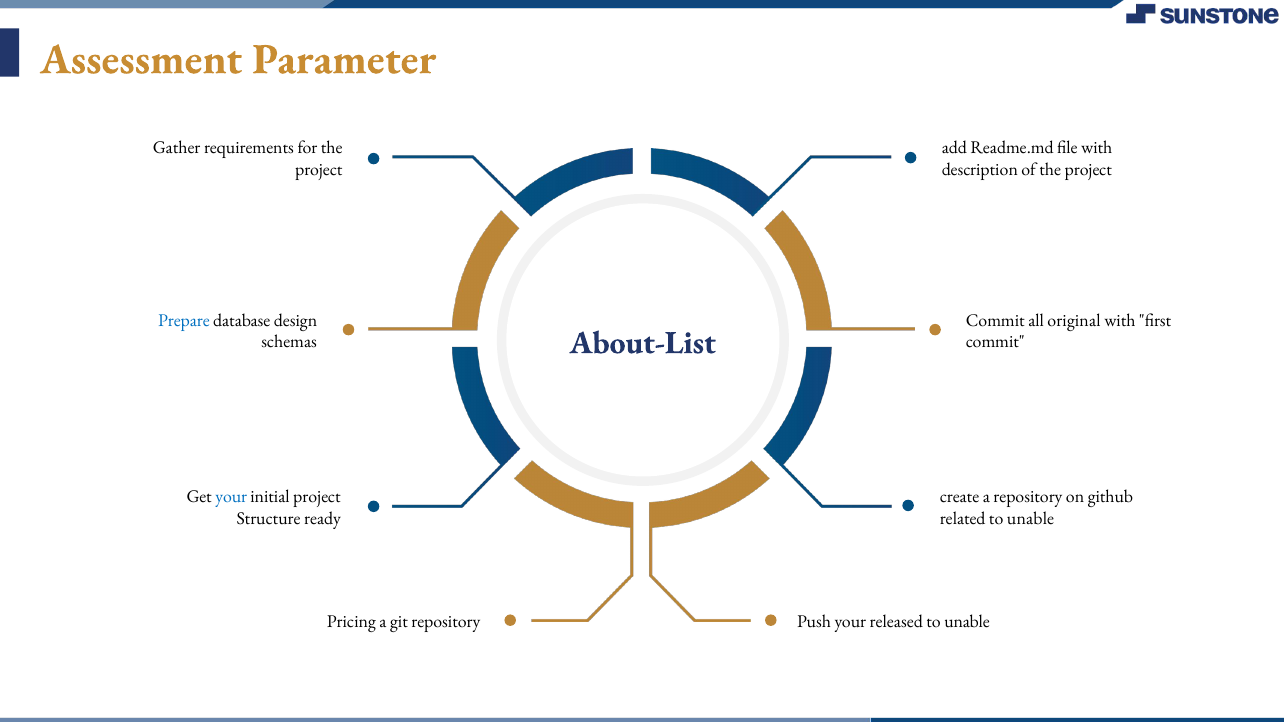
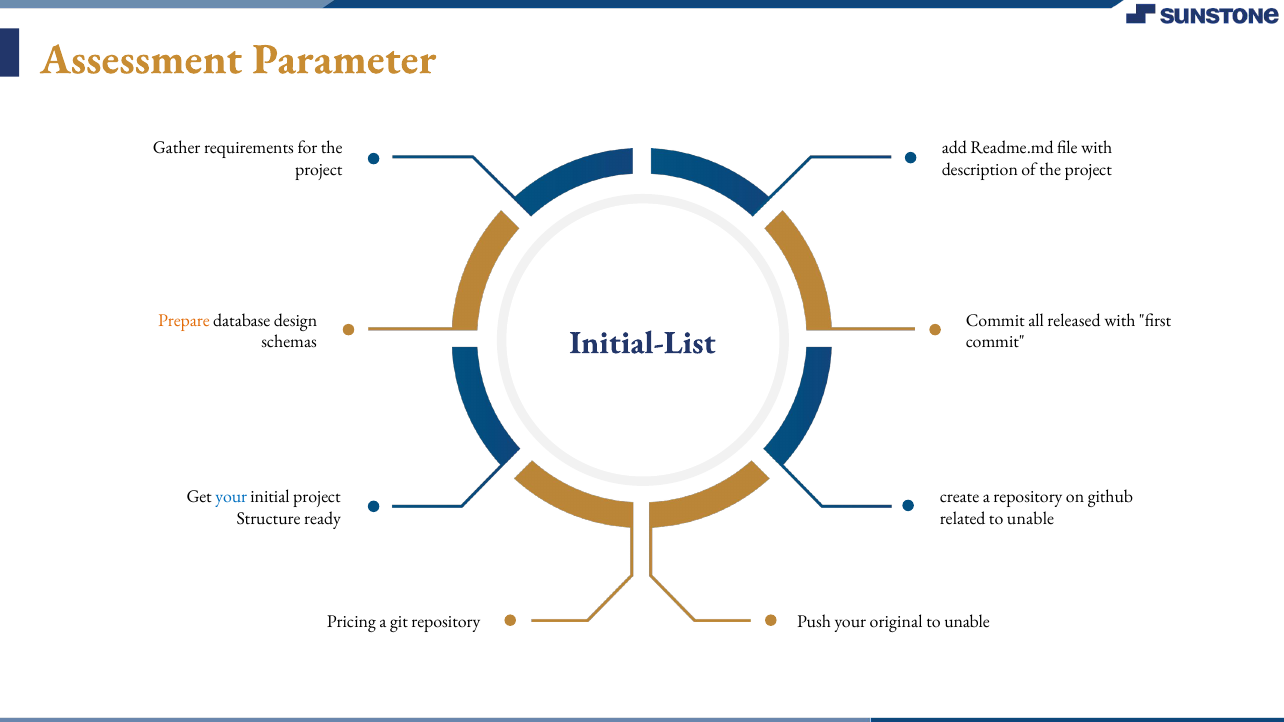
Prepare colour: blue -> orange (184, 320)
original: original -> released (1074, 320)
About-List: About-List -> Initial-List (643, 343)
released: released -> original (896, 622)
